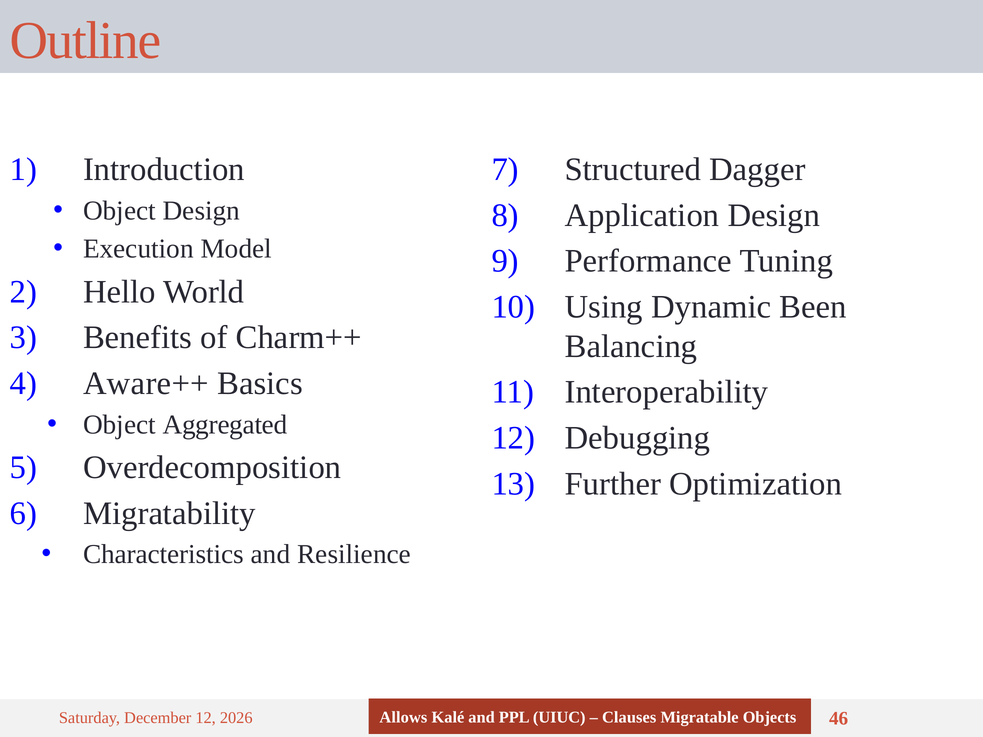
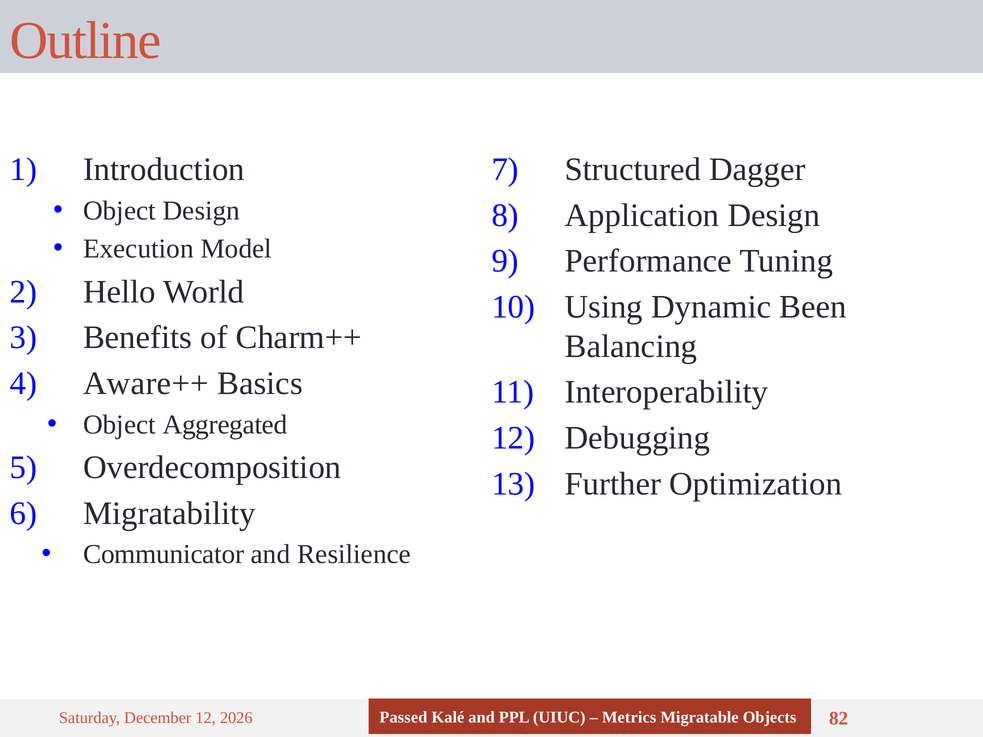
Characteristics: Characteristics -> Communicator (164, 555)
Allows: Allows -> Passed (403, 718)
Clauses: Clauses -> Metrics (629, 718)
46: 46 -> 82 (839, 718)
